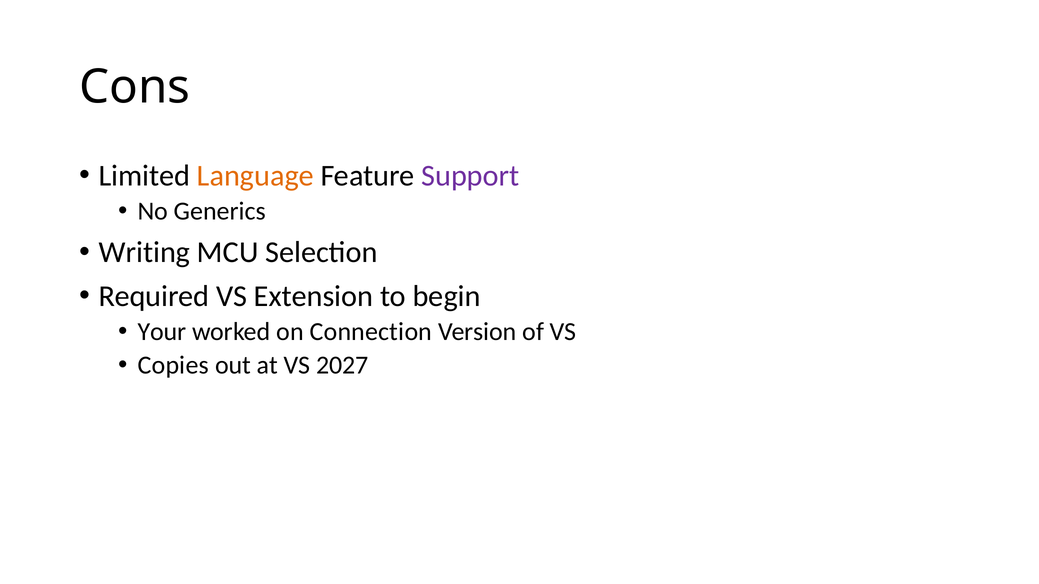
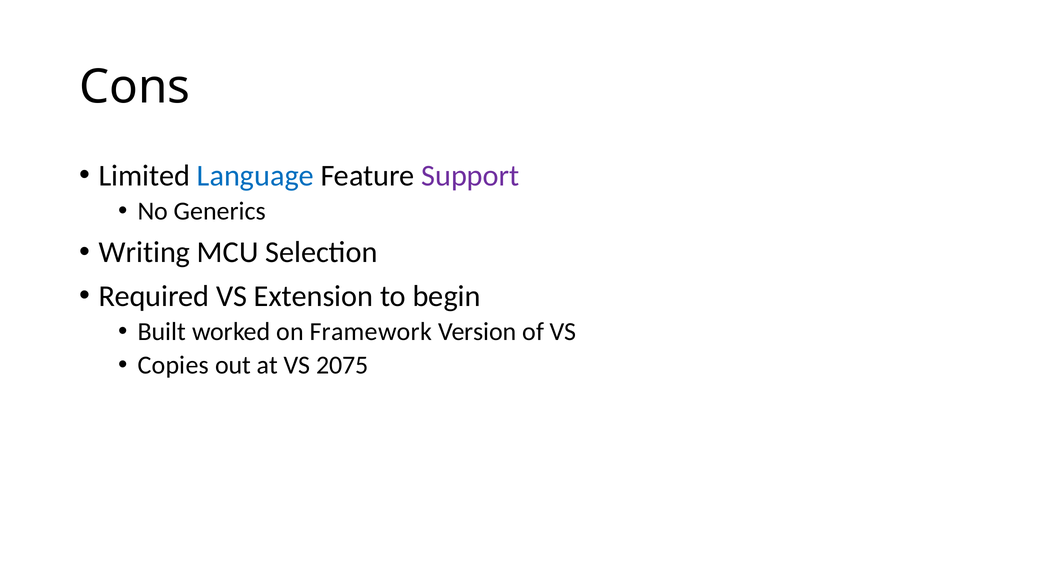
Language colour: orange -> blue (255, 176)
Your: Your -> Built (162, 332)
Connection: Connection -> Framework (371, 332)
2027: 2027 -> 2075 (342, 365)
